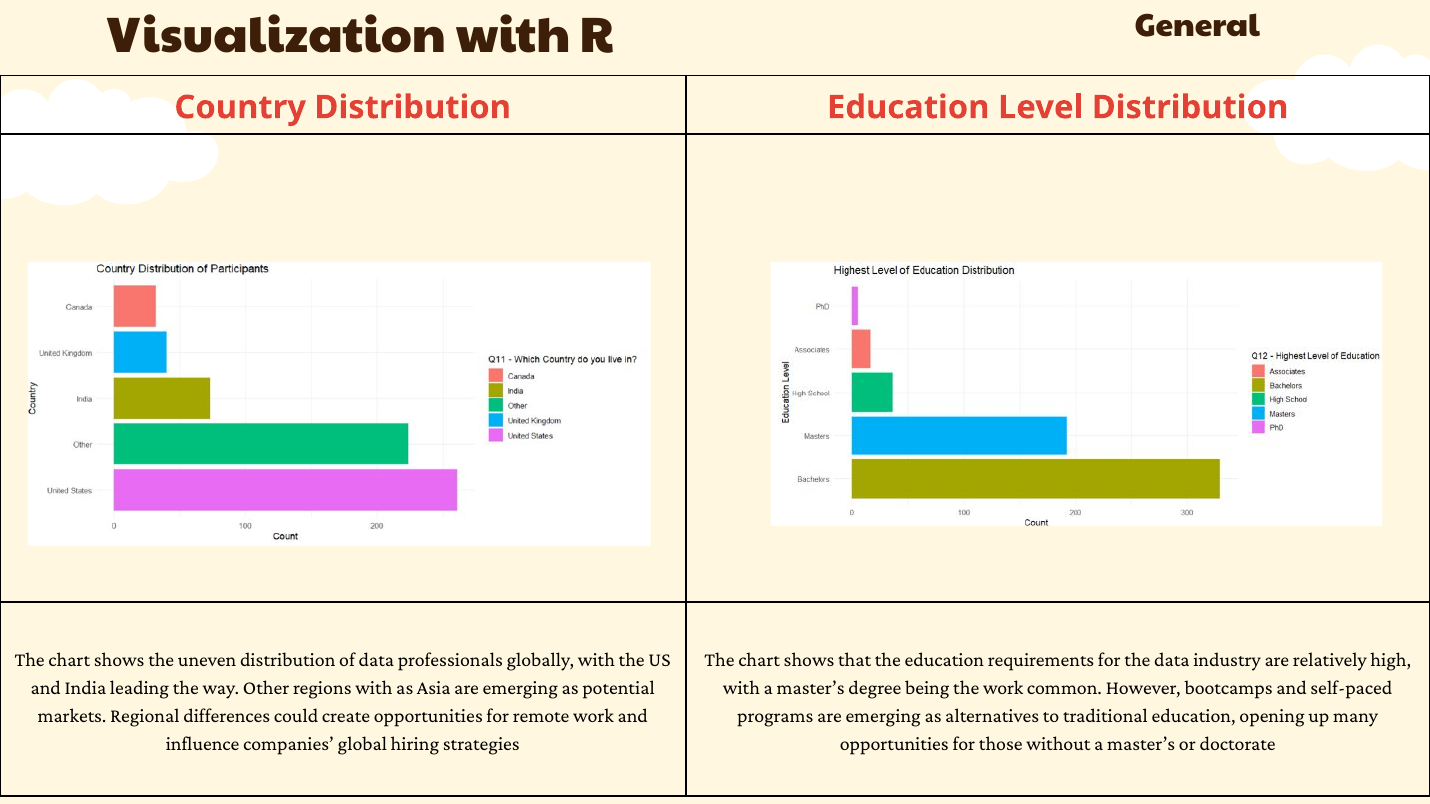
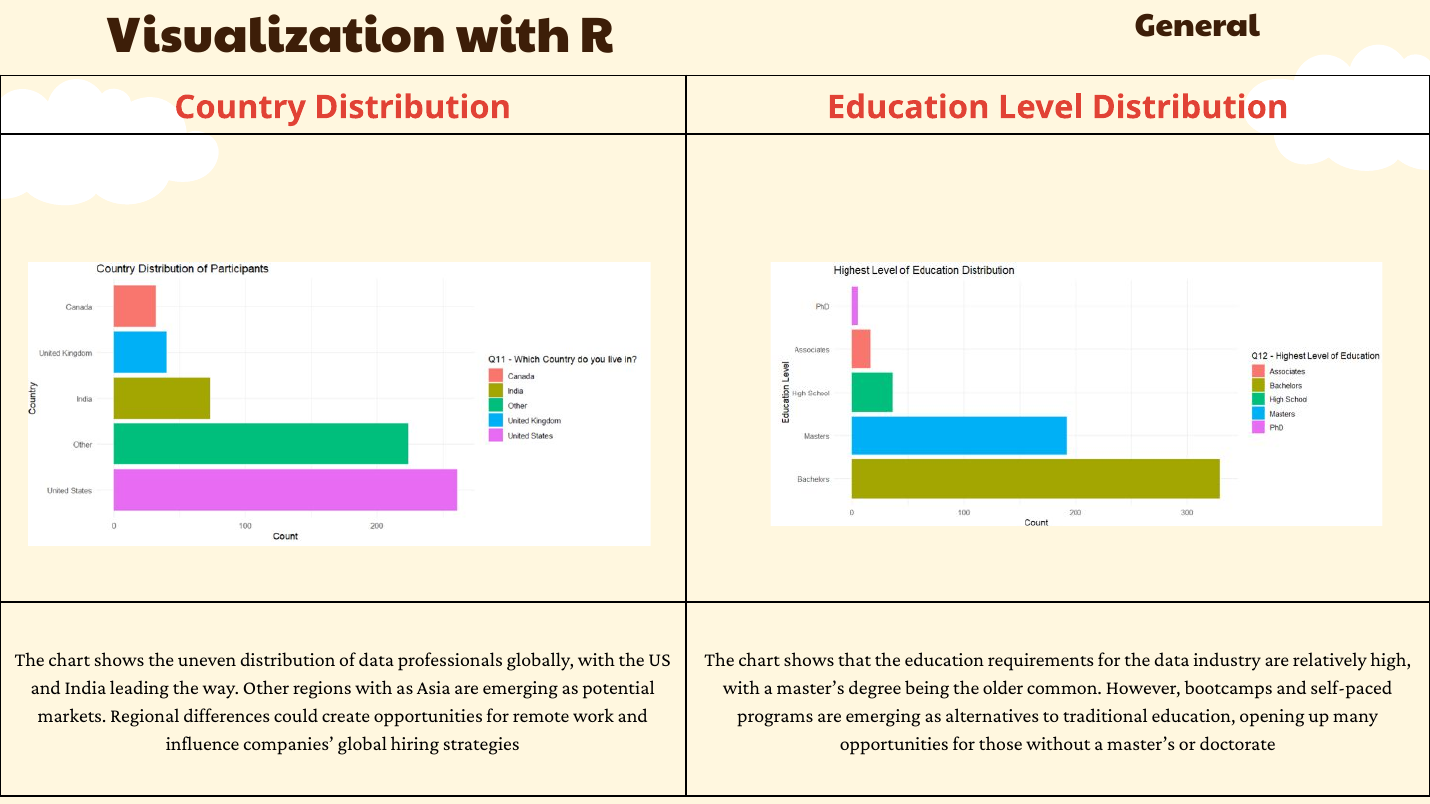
the work: work -> older (1003, 689)
